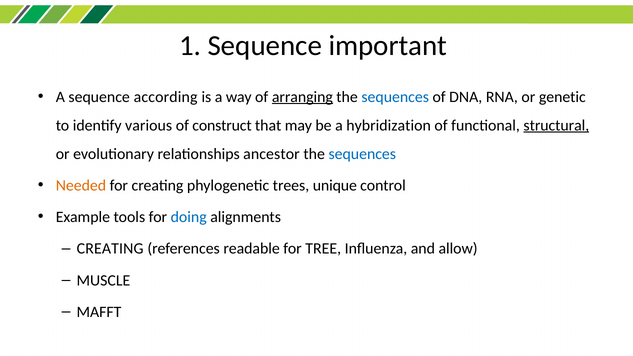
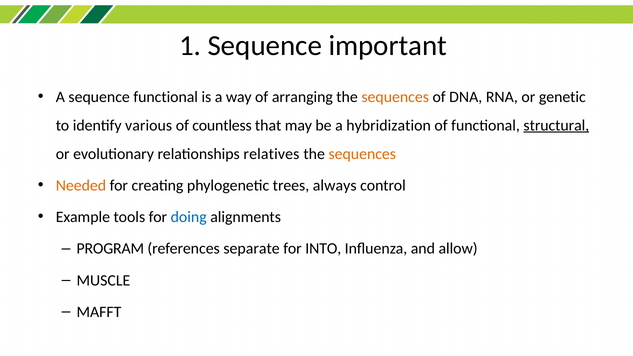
sequence according: according -> functional (166, 97)
arranging underline: present -> none (302, 97)
sequences colour: blue -> orange (395, 97)
construct: construct -> countless (222, 125)
ancestor: ancestor -> relatives (271, 154)
sequences colour: blue -> orange (362, 154)
unique: unique -> always (335, 185)
CREATING: CREATING -> PROGRAM (110, 249)
readable: readable -> separate (252, 249)
TREE: TREE -> INTO (323, 249)
